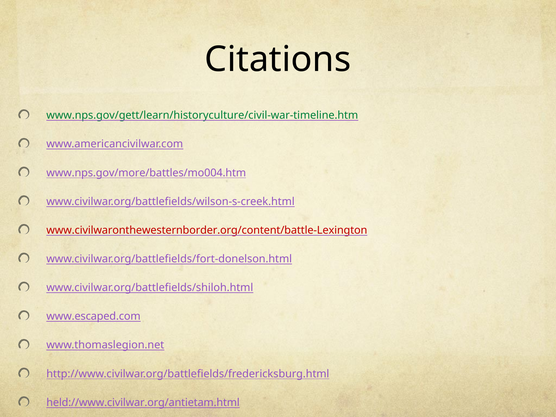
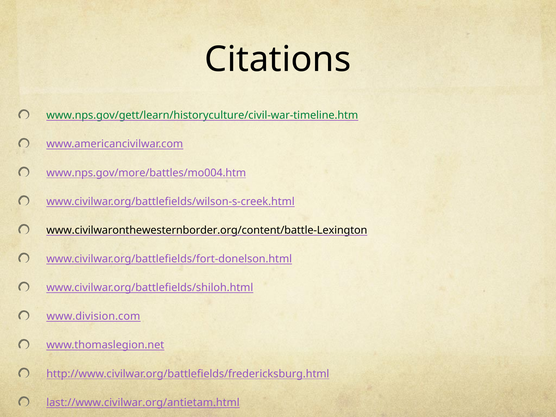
www.civilwaronthewesternborder.org/content/battle-Lexington colour: red -> black (207, 230)
www.escaped.com: www.escaped.com -> www.division.com (93, 316)
held://www.civilwar.org/antietam.html: held://www.civilwar.org/antietam.html -> last://www.civilwar.org/antietam.html (143, 403)
